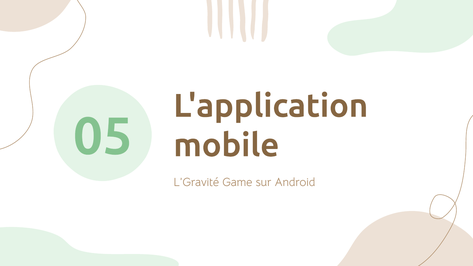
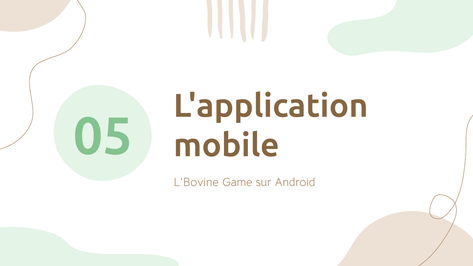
L’Gravité: L’Gravité -> L’Bovine (196, 182)
